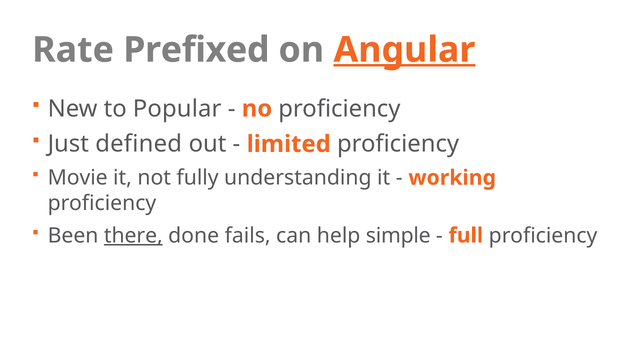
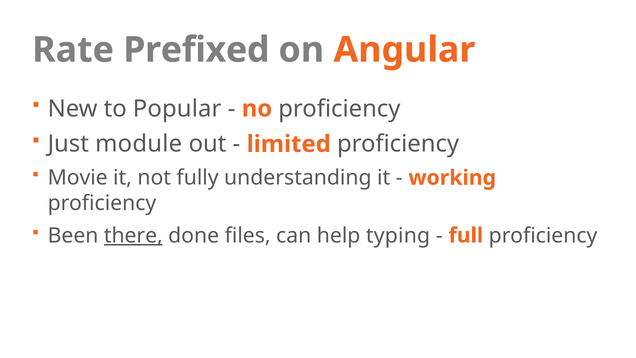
Angular underline: present -> none (404, 50)
defined: defined -> module (139, 144)
fails: fails -> files (248, 235)
simple: simple -> typing (398, 235)
